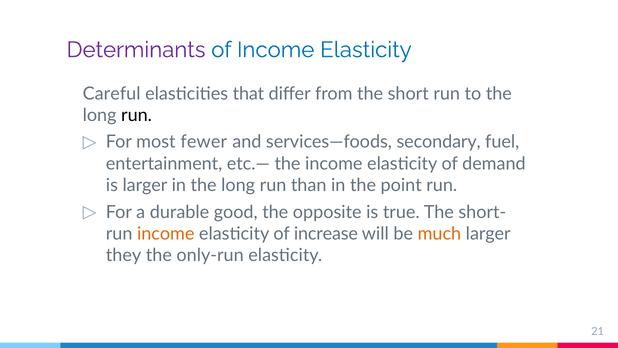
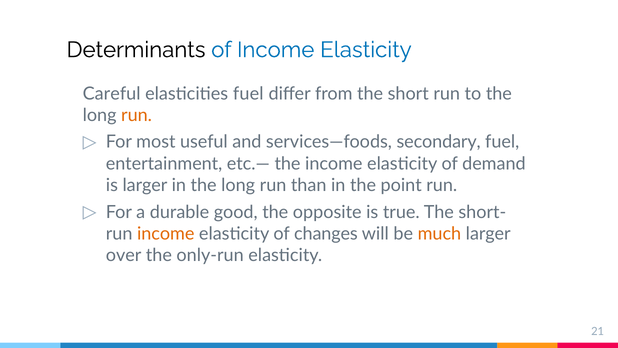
Determinants colour: purple -> black (136, 50)
elasticities that: that -> fuel (248, 93)
run colour: black -> orange (137, 115)
fewer: fewer -> useful (204, 142)
increase: increase -> changes (326, 234)
they: they -> over (124, 255)
